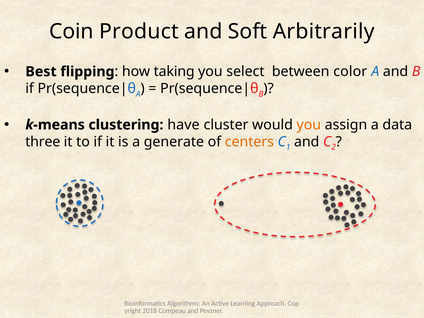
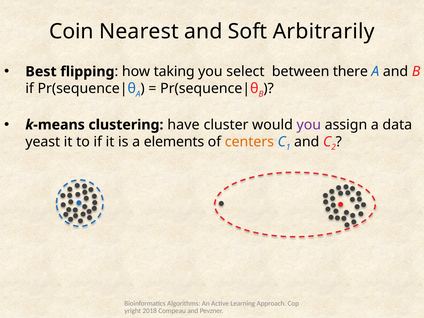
Product: Product -> Nearest (139, 32)
color: color -> there (350, 72)
you colour: orange -> purple (309, 125)
three: three -> yeast (43, 142)
generate: generate -> elements (174, 142)
